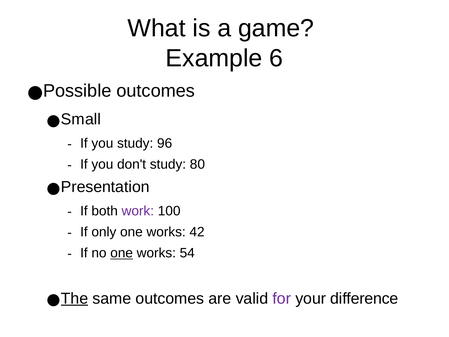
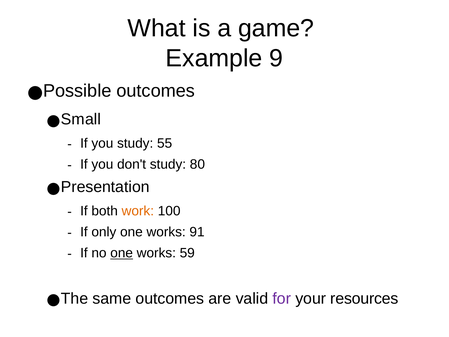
6: 6 -> 9 (276, 58)
96: 96 -> 55 (165, 143)
work colour: purple -> orange (138, 211)
42: 42 -> 91 (197, 232)
54: 54 -> 59 (187, 253)
The underline: present -> none (75, 298)
difference: difference -> resources (364, 298)
